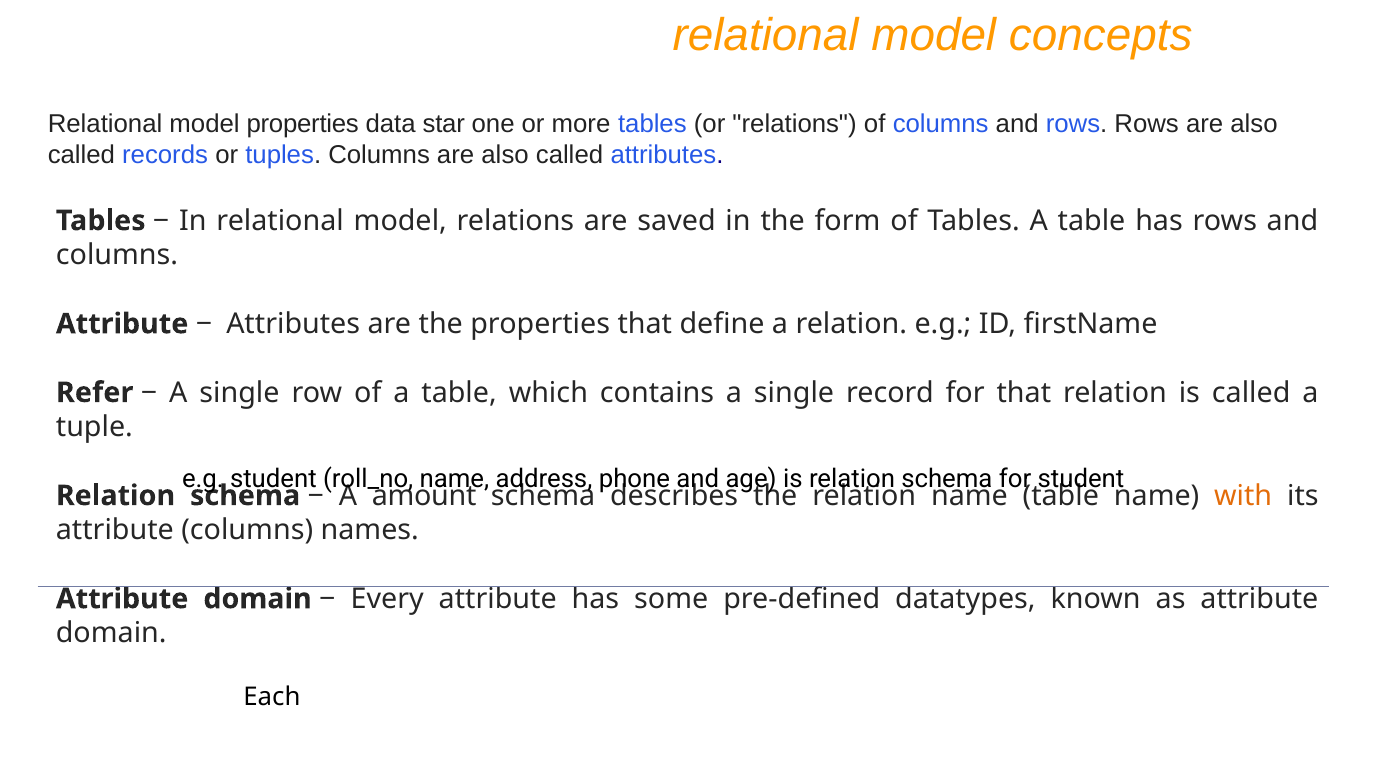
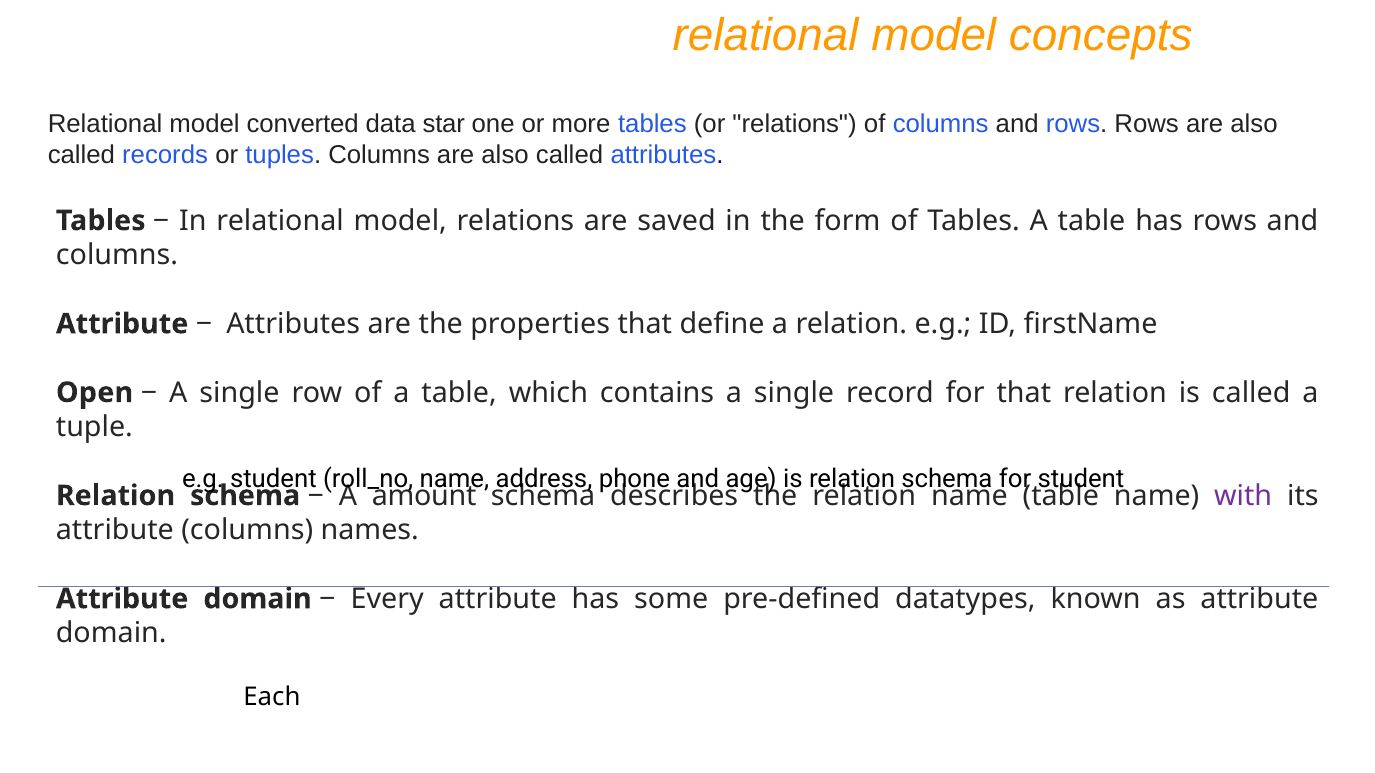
model properties: properties -> converted (303, 124)
Refer: Refer -> Open (95, 393)
with colour: orange -> purple (1243, 496)
